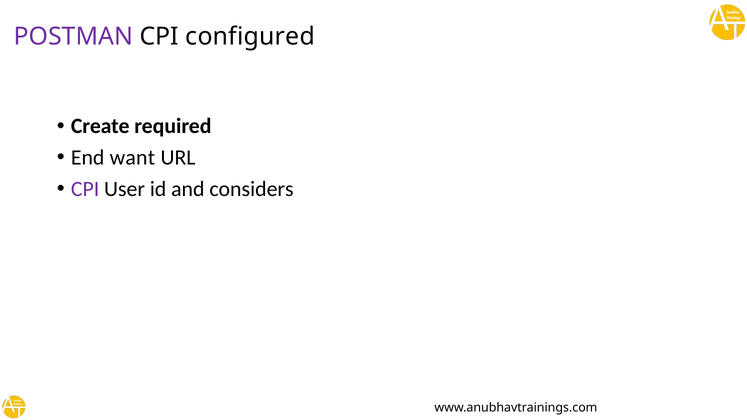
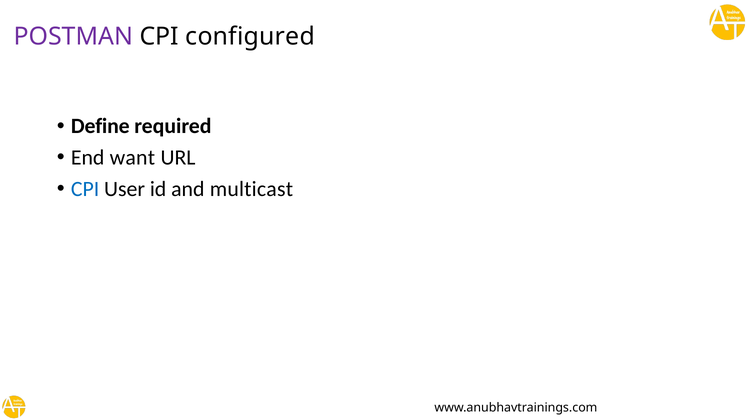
Create: Create -> Define (100, 126)
CPI colour: purple -> blue (85, 189)
considers: considers -> multicast (251, 189)
